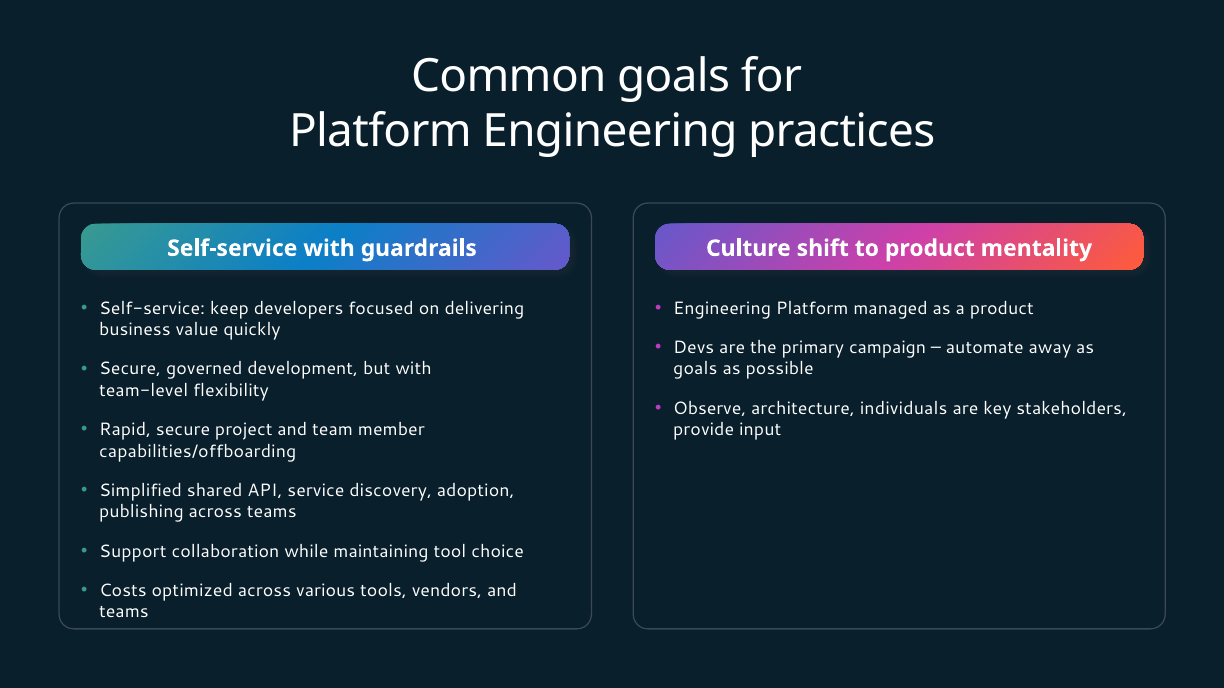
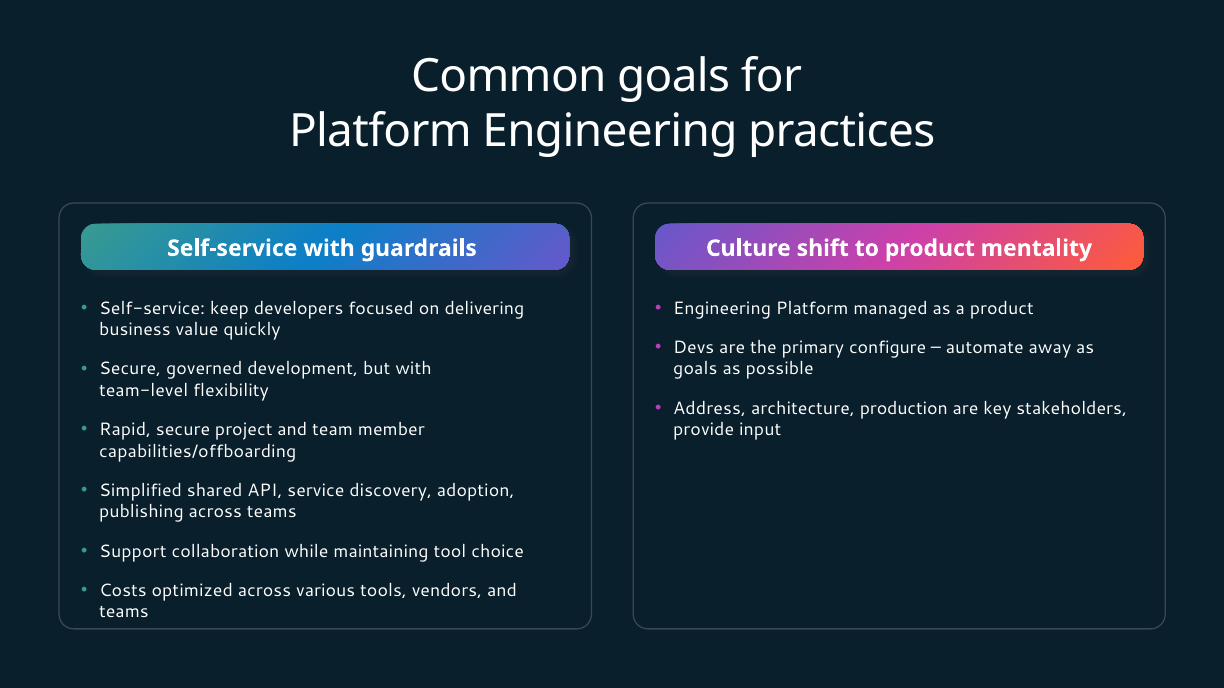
campaign: campaign -> configure (888, 348)
Observe: Observe -> Address (710, 409)
individuals: individuals -> production (904, 409)
